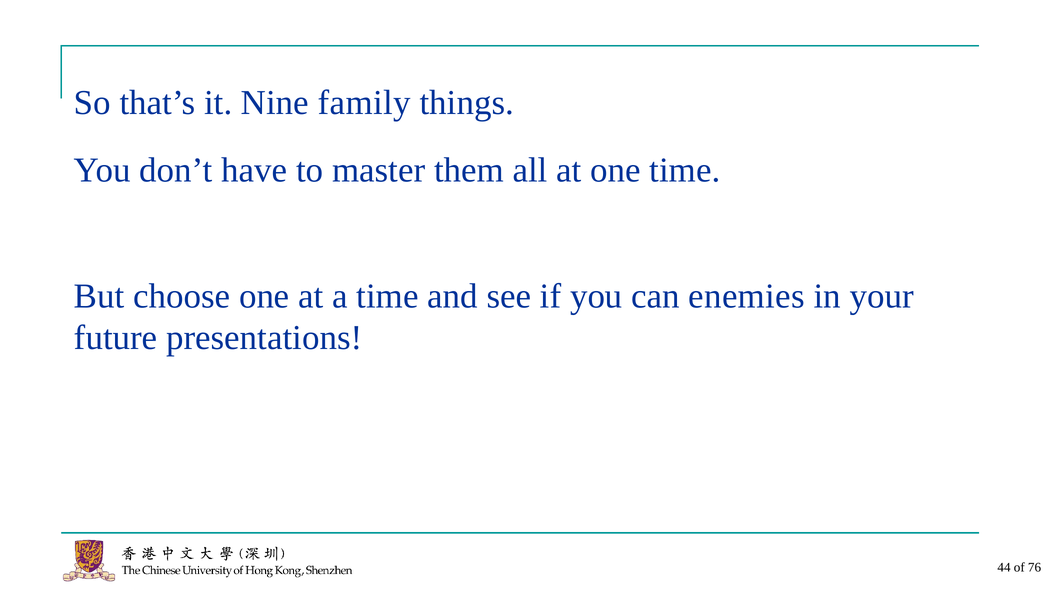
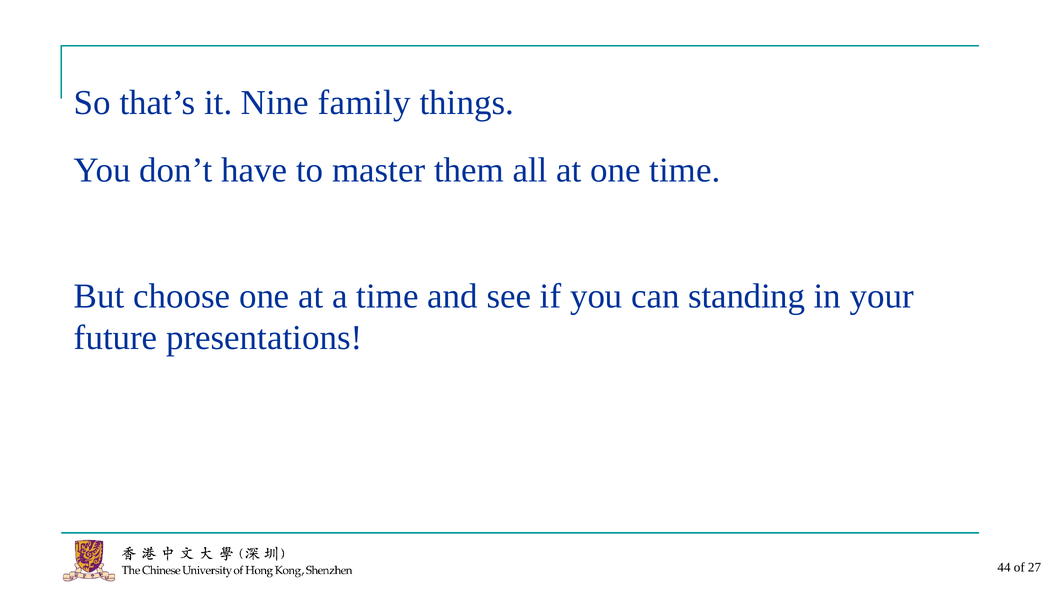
enemies: enemies -> standing (747, 296)
76: 76 -> 27 (1035, 567)
